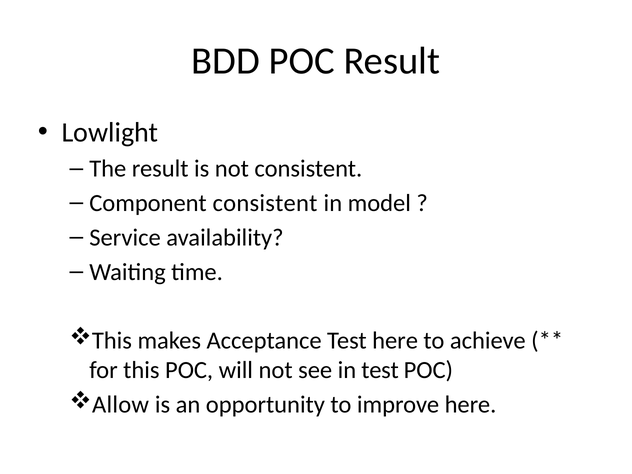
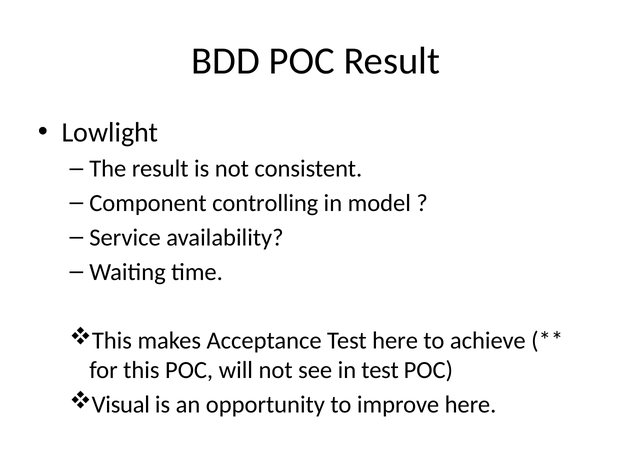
Component consistent: consistent -> controlling (265, 203)
Allow: Allow -> Visual (121, 404)
